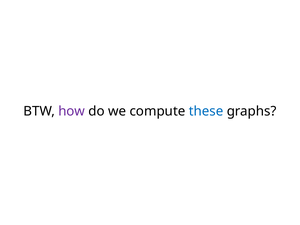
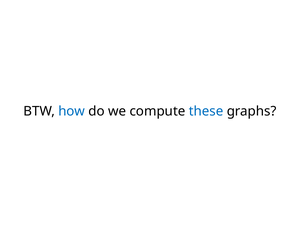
how colour: purple -> blue (72, 111)
